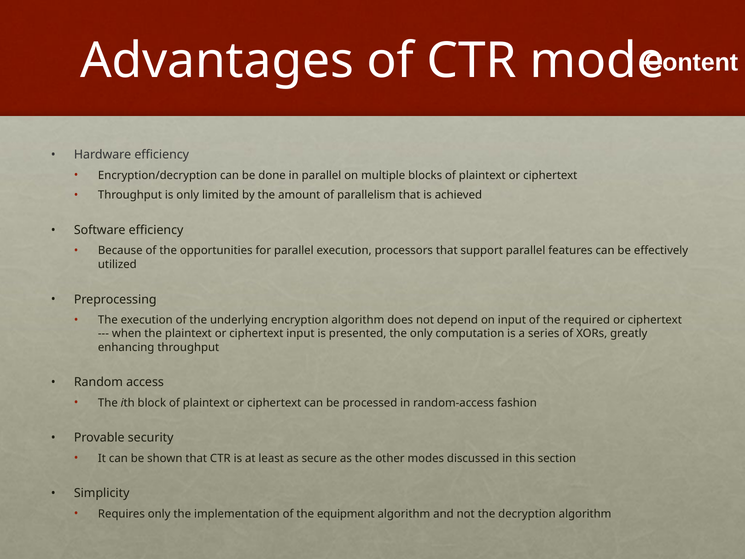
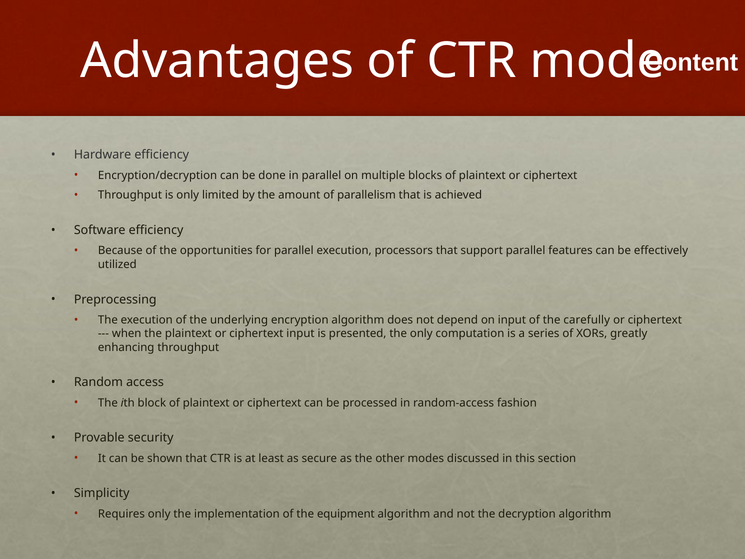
required: required -> carefully (587, 320)
